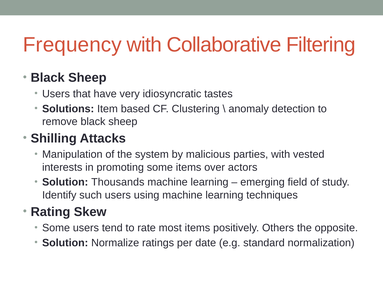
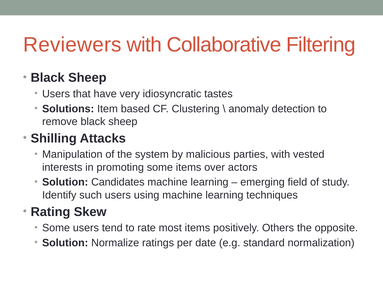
Frequency: Frequency -> Reviewers (72, 45)
Thousands: Thousands -> Candidates (118, 182)
